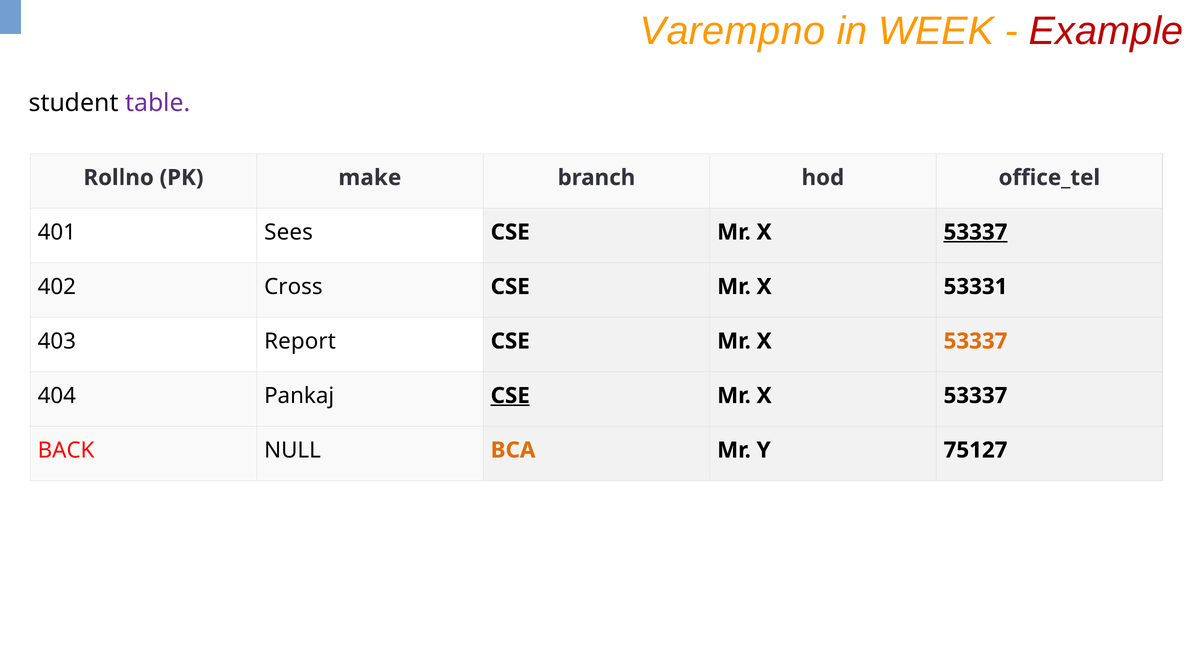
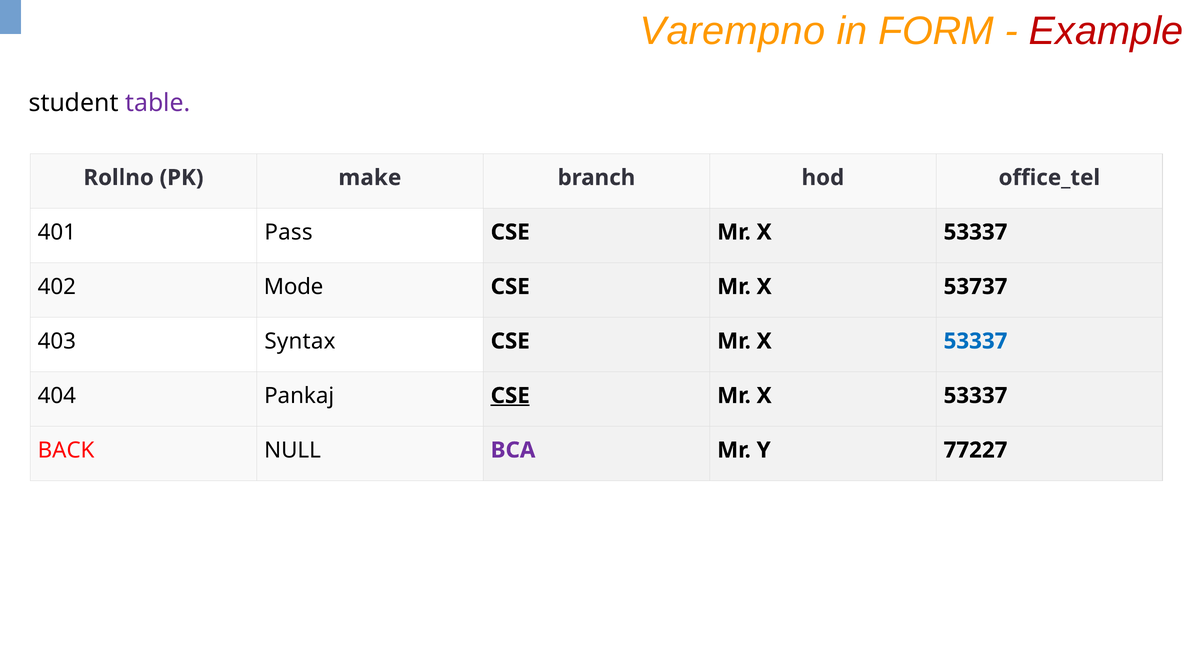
WEEK: WEEK -> FORM (936, 31)
Sees: Sees -> Pass (289, 232)
53337 underline: present -> none (976, 232)
Cross: Cross -> Mode (294, 287)
53331: 53331 -> 53737 (976, 287)
Report: Report -> Syntax (300, 341)
53337 colour: orange -> blue (976, 341)
BCA colour: orange -> purple (513, 450)
75127: 75127 -> 77227 (976, 450)
